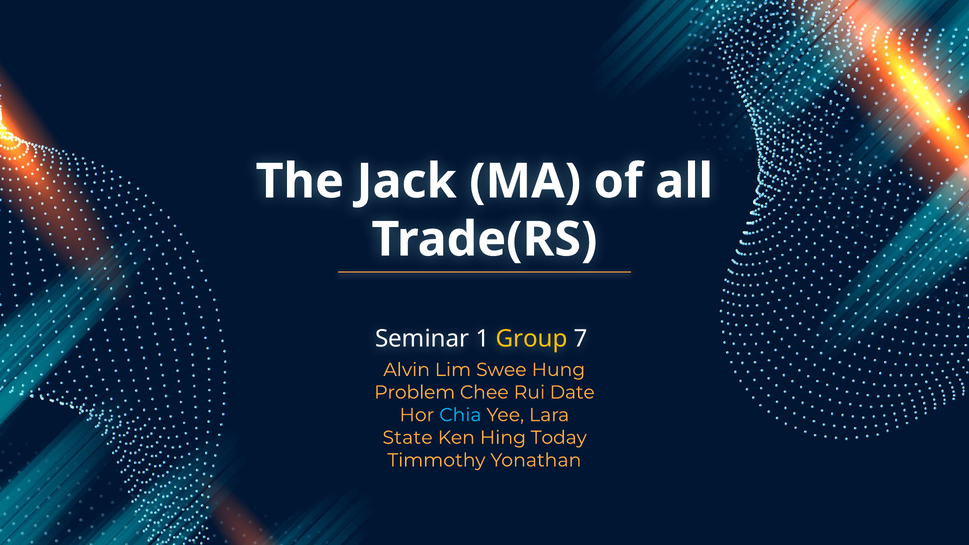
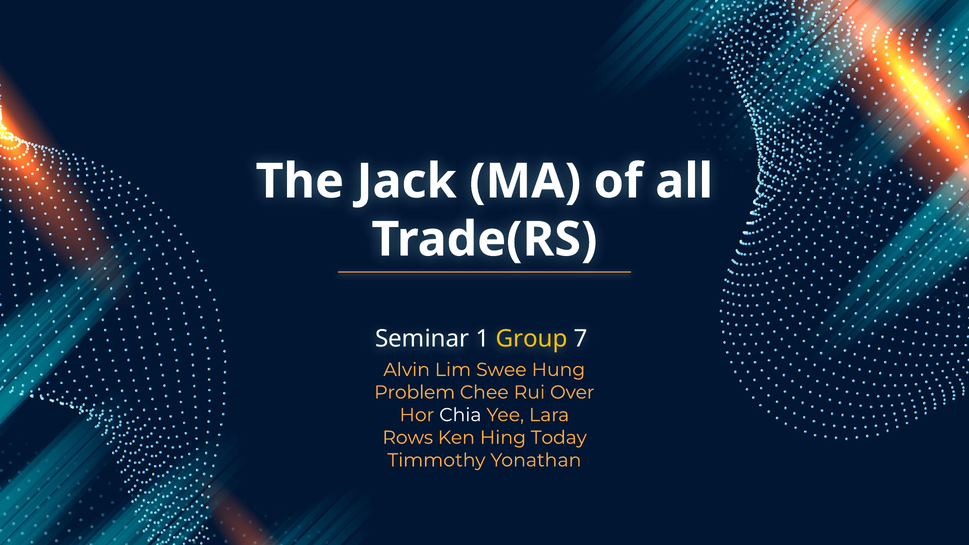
Date: Date -> Over (572, 392)
Chia colour: light blue -> white (460, 415)
State: State -> Rows (408, 438)
